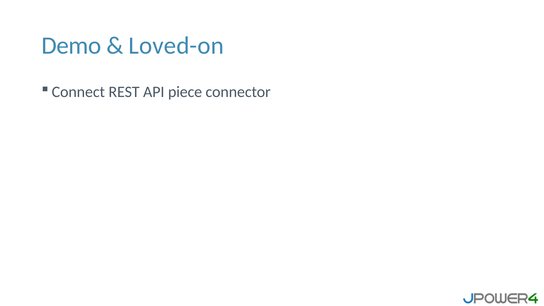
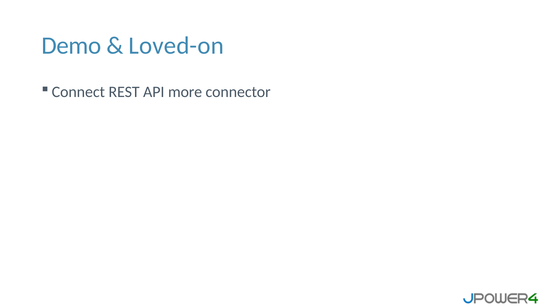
piece: piece -> more (185, 92)
